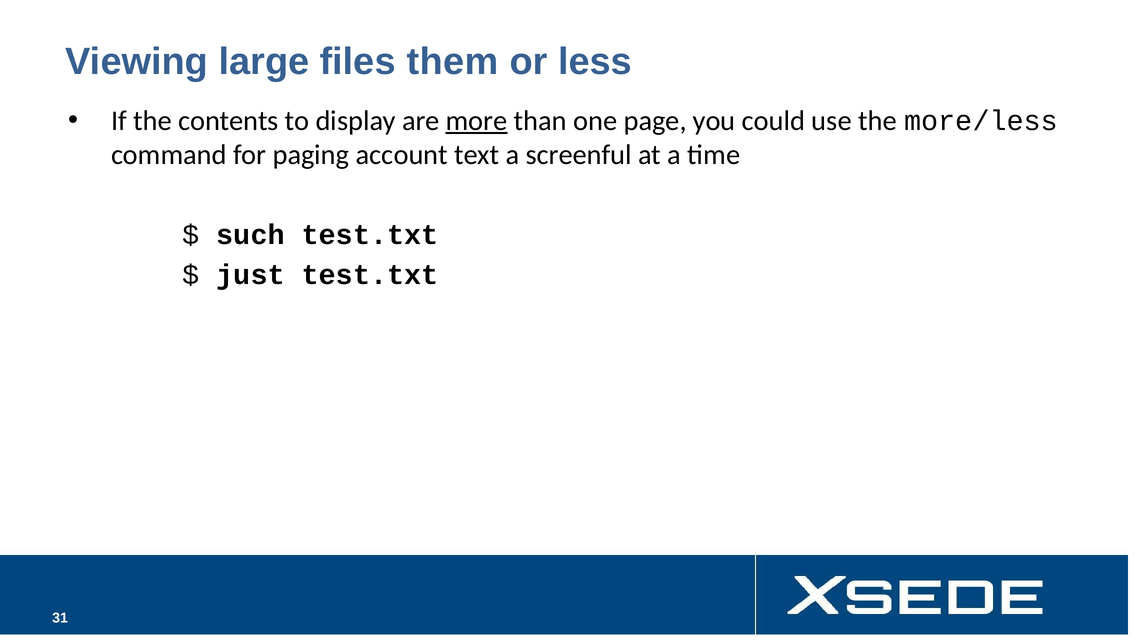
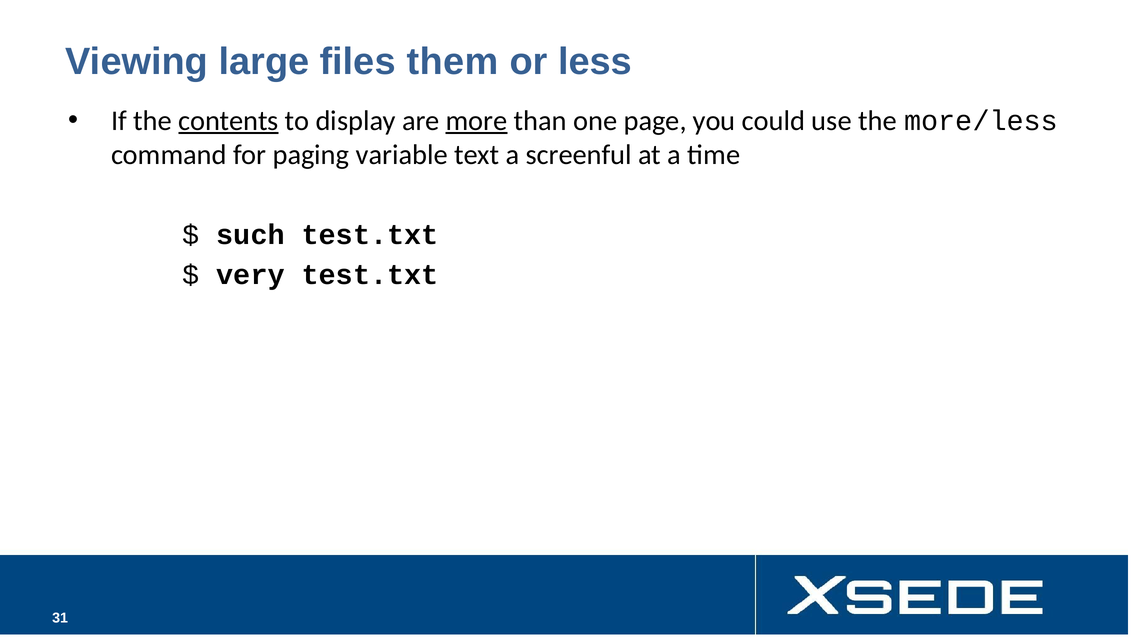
contents underline: none -> present (228, 121)
account: account -> variable (402, 155)
just: just -> very (251, 275)
